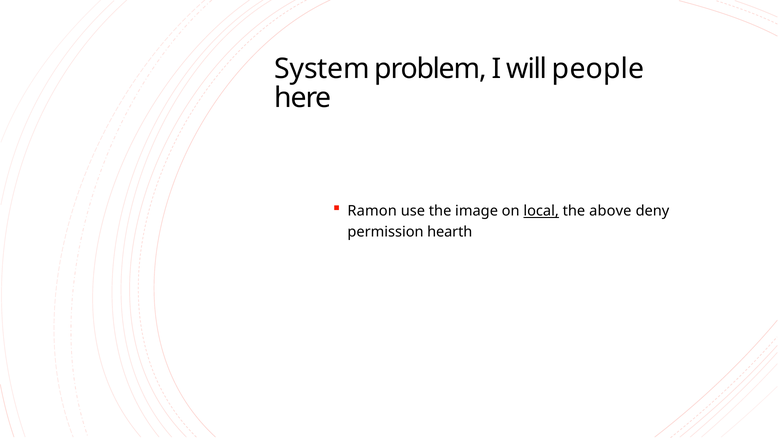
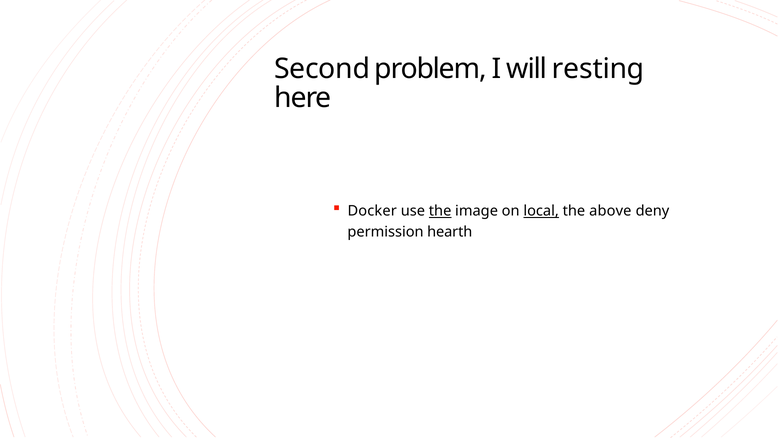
System: System -> Second (322, 69)
people: people -> resting (598, 69)
Ramon: Ramon -> Docker (372, 211)
the underline: none -> present (440, 211)
